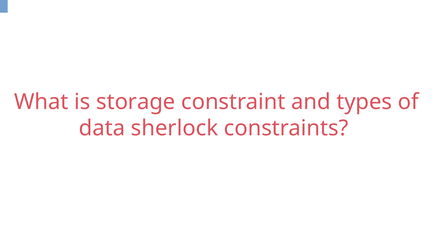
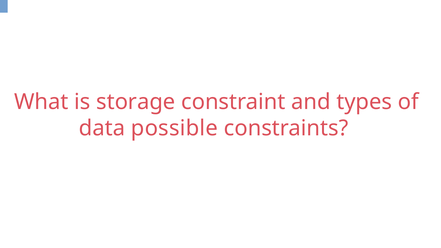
sherlock: sherlock -> possible (174, 128)
